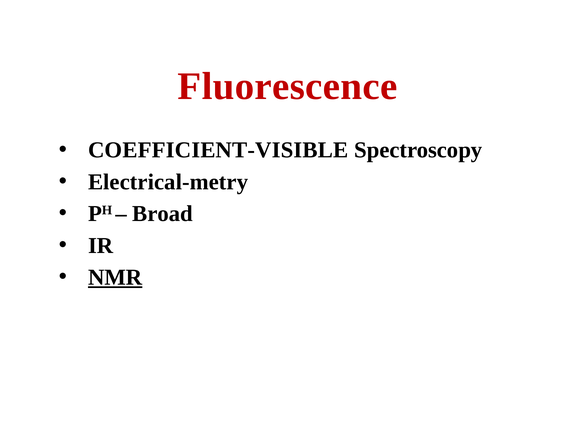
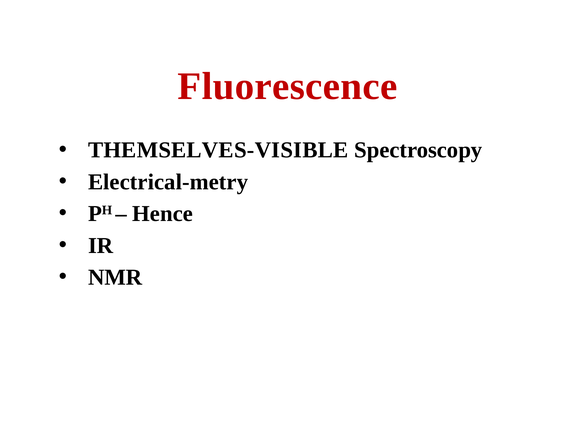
COEFFICIENT-VISIBLE: COEFFICIENT-VISIBLE -> THEMSELVES-VISIBLE (218, 150)
Broad: Broad -> Hence (163, 214)
NMR underline: present -> none (115, 277)
